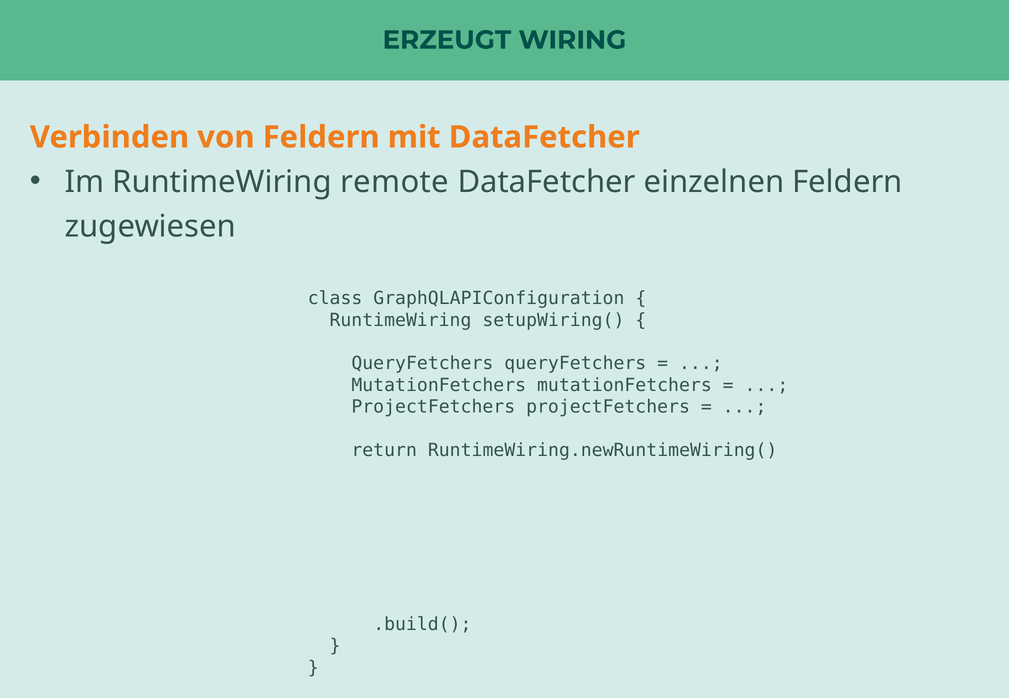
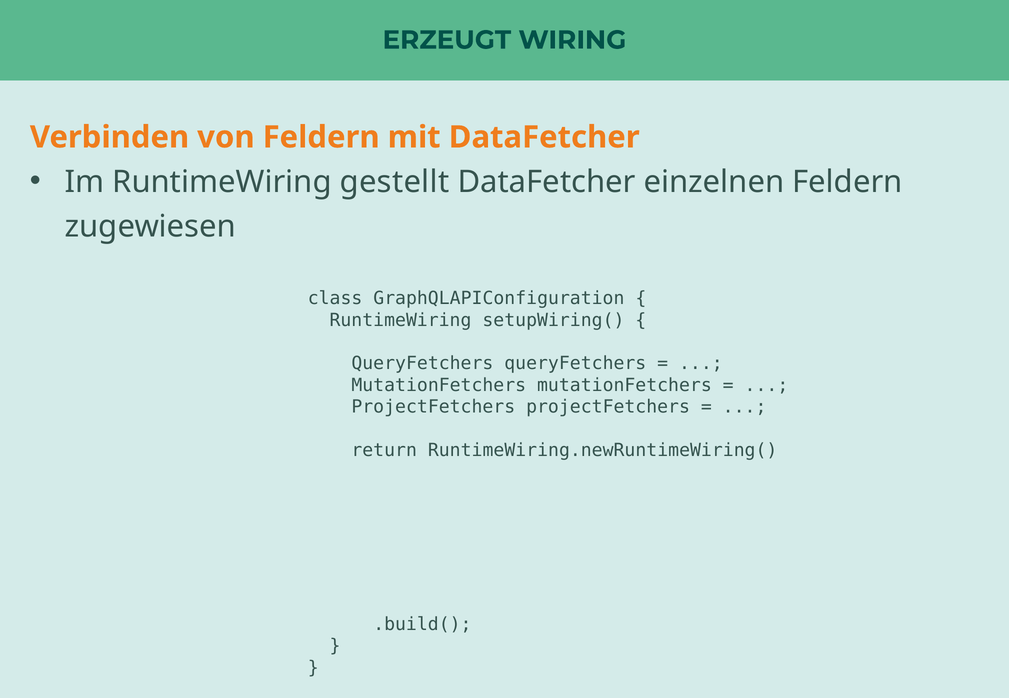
remote: remote -> gestellt (395, 182)
